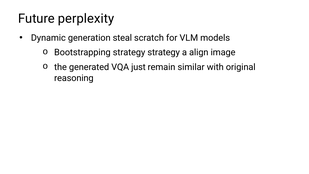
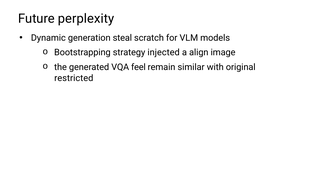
strategy strategy: strategy -> injected (164, 52)
just: just -> feel (138, 67)
reasoning: reasoning -> restricted (74, 78)
